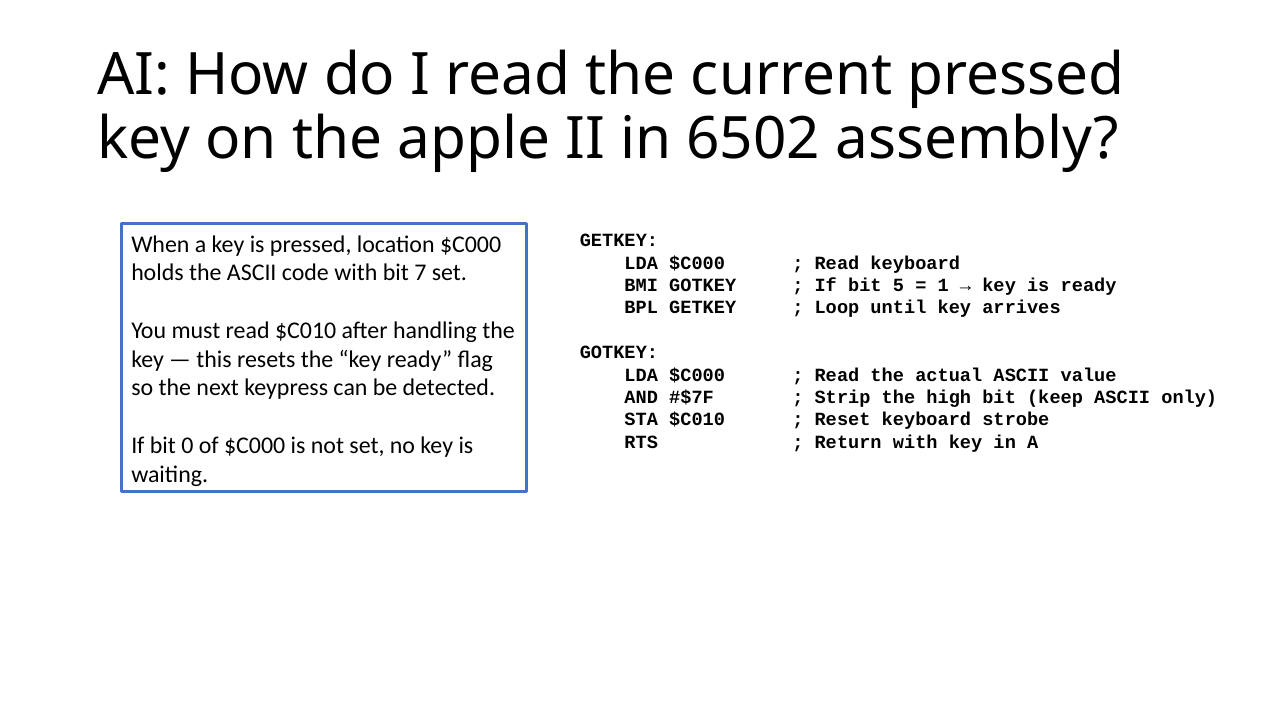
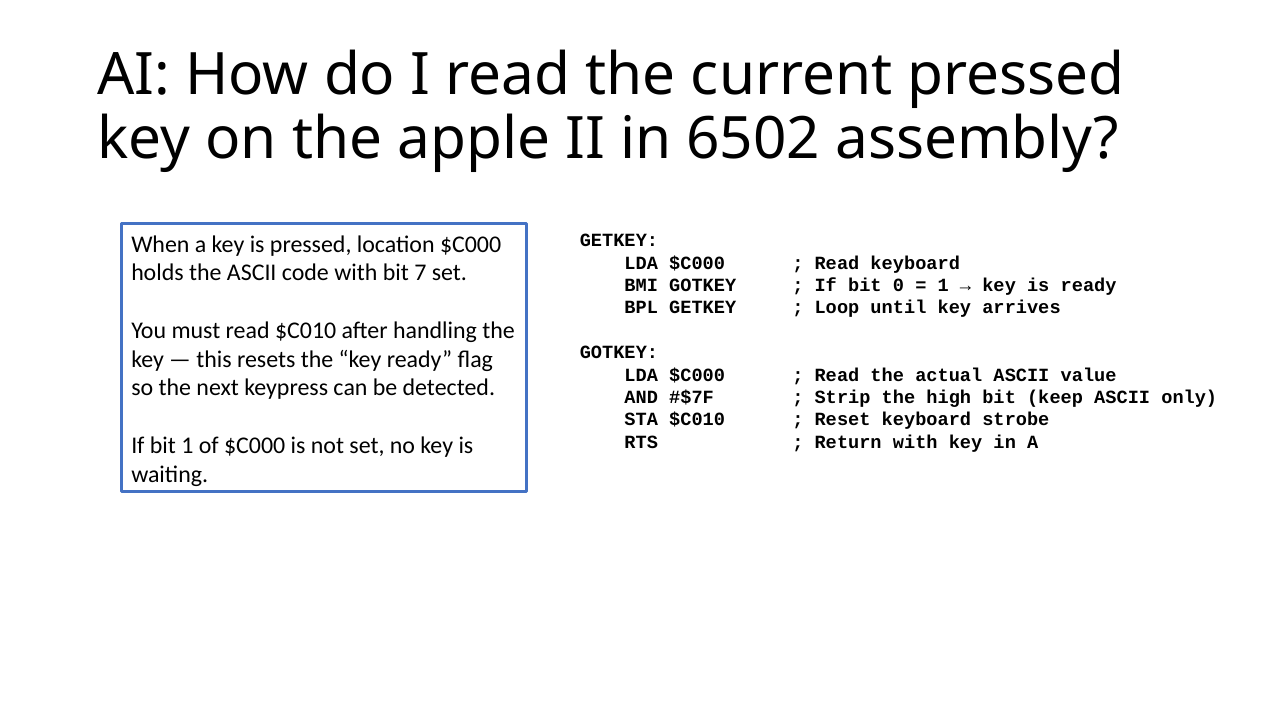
5: 5 -> 0 (899, 285)
bit 0: 0 -> 1 (187, 445)
